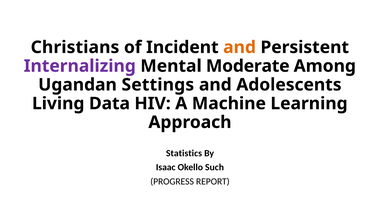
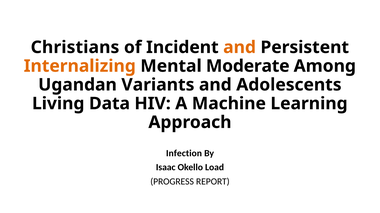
Internalizing colour: purple -> orange (80, 66)
Settings: Settings -> Variants (158, 85)
Statistics: Statistics -> Infection (184, 154)
Such: Such -> Load (215, 168)
